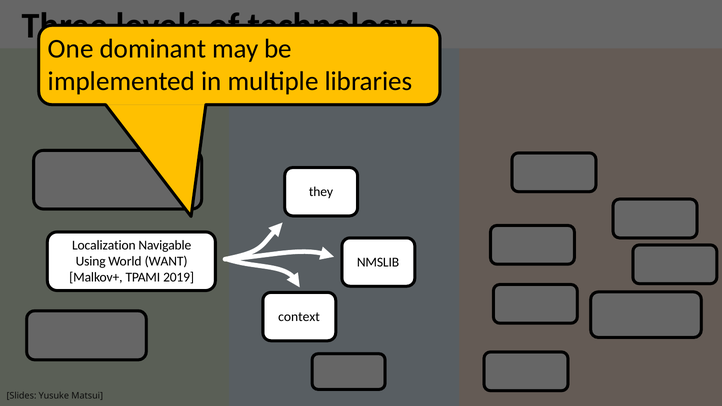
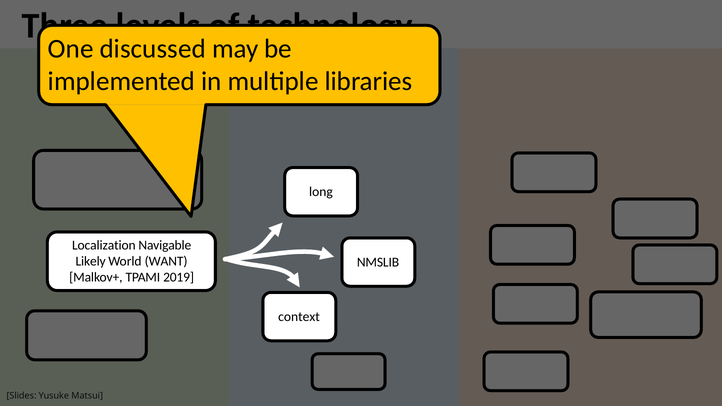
dominant: dominant -> discussed (153, 49)
they: they -> long (321, 192)
Using: Using -> Likely (91, 261)
